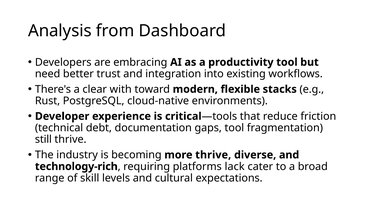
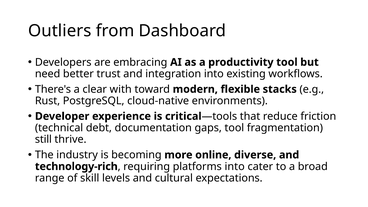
Analysis: Analysis -> Outliers (60, 31)
more thrive: thrive -> online (213, 155)
platforms lack: lack -> into (235, 166)
